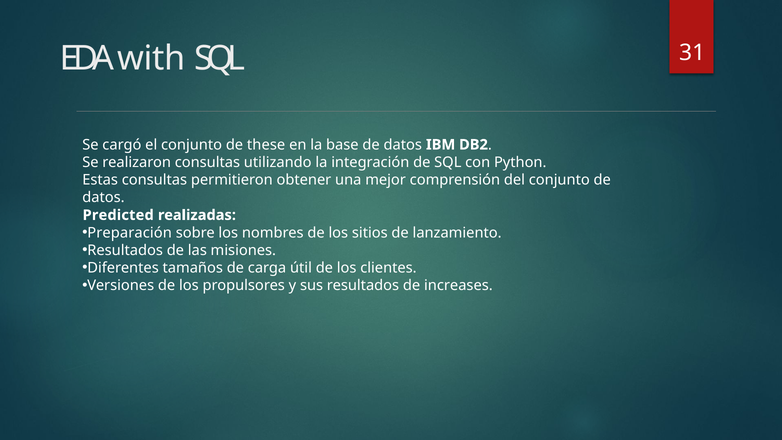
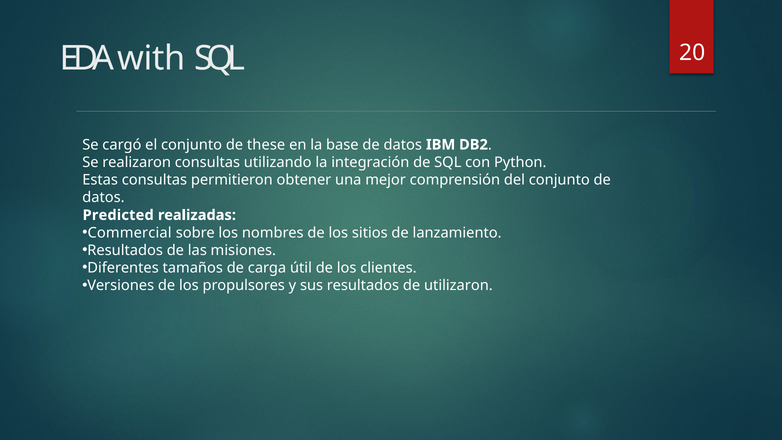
31: 31 -> 20 (692, 52)
Preparación: Preparación -> Commercial (130, 233)
increases: increases -> utilizaron (458, 285)
